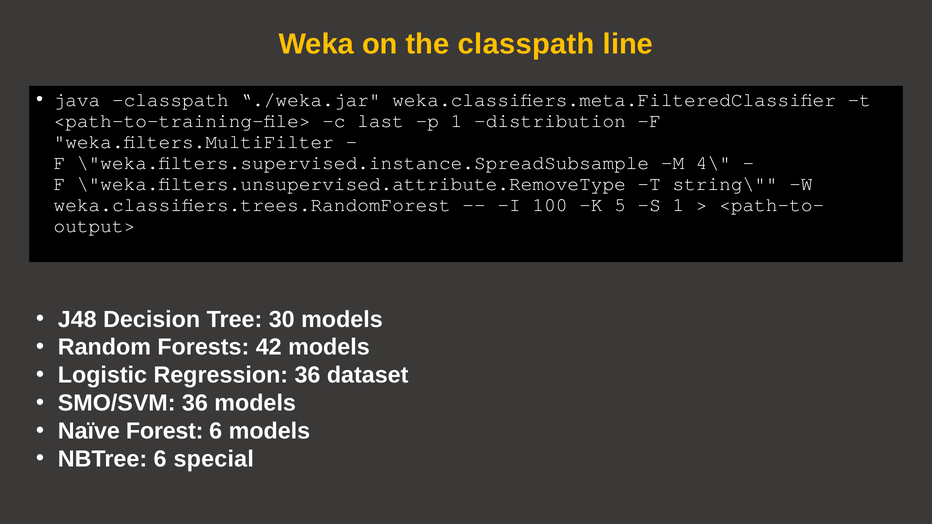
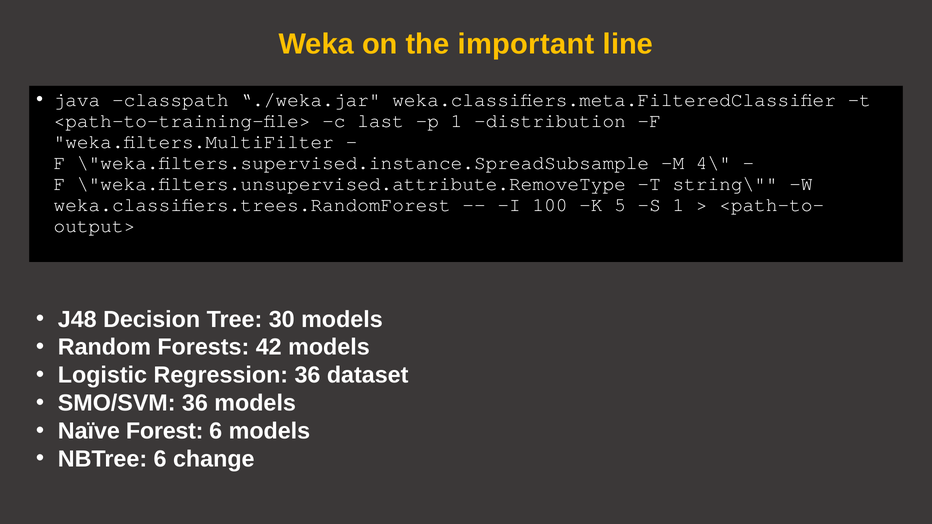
the classpath: classpath -> important (526, 44)
special: special -> change (214, 459)
